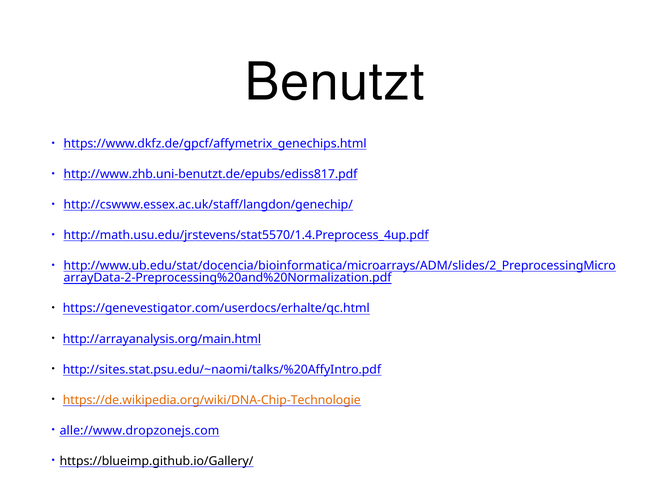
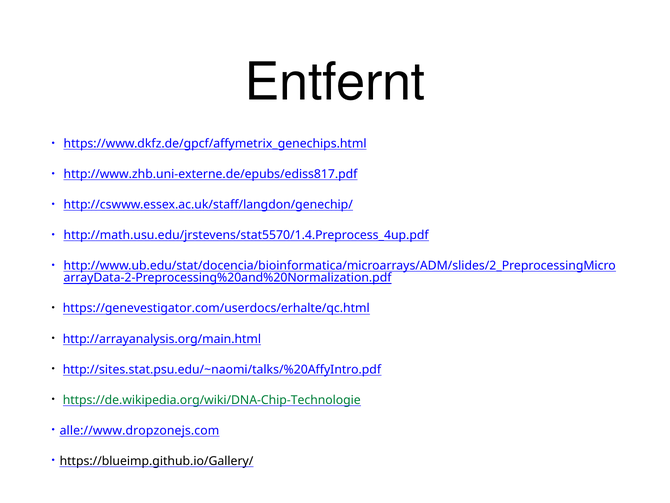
Benutzt: Benutzt -> Entfernt (335, 82)
http://www.zhb.uni-benutzt.de/epubs/ediss817.pdf: http://www.zhb.uni-benutzt.de/epubs/ediss817.pdf -> http://www.zhb.uni-externe.de/epubs/ediss817.pdf (211, 174)
https://de.wikipedia.org/wiki/DNA-Chip-Technologie colour: orange -> green (212, 400)
